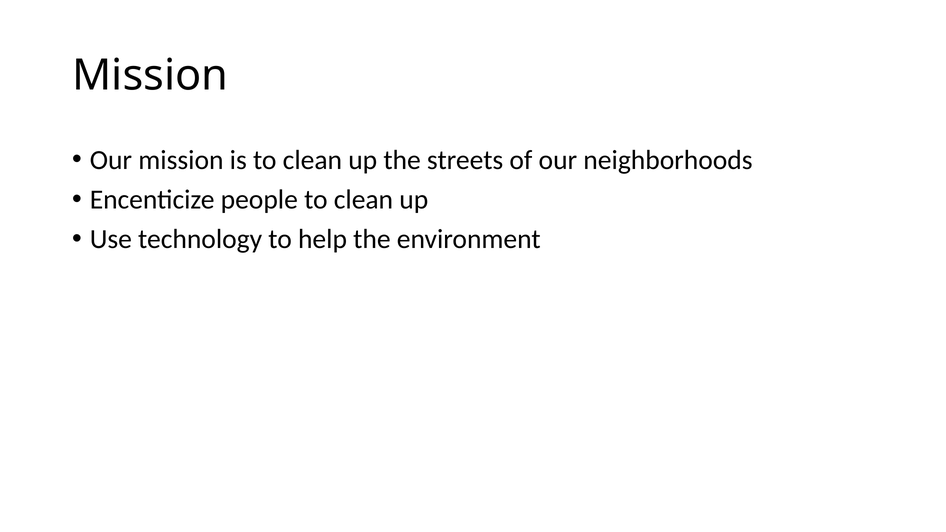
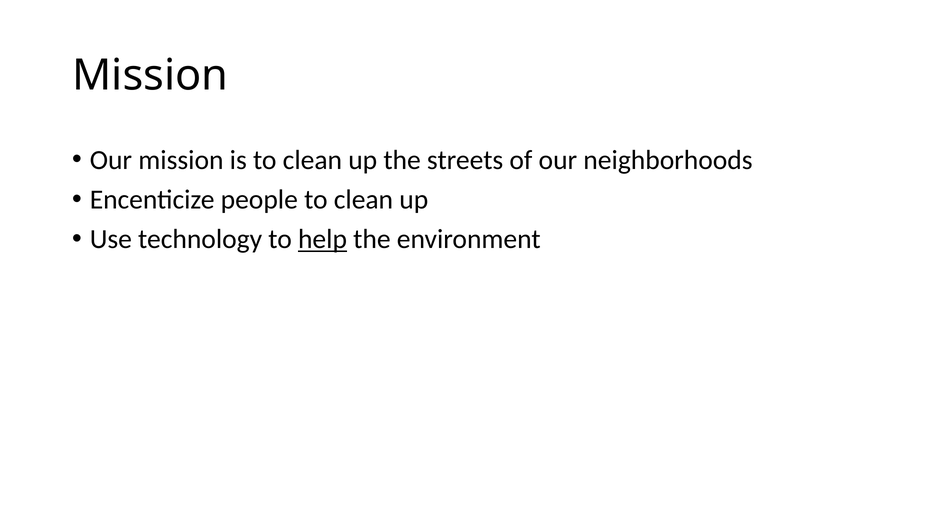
help underline: none -> present (323, 239)
